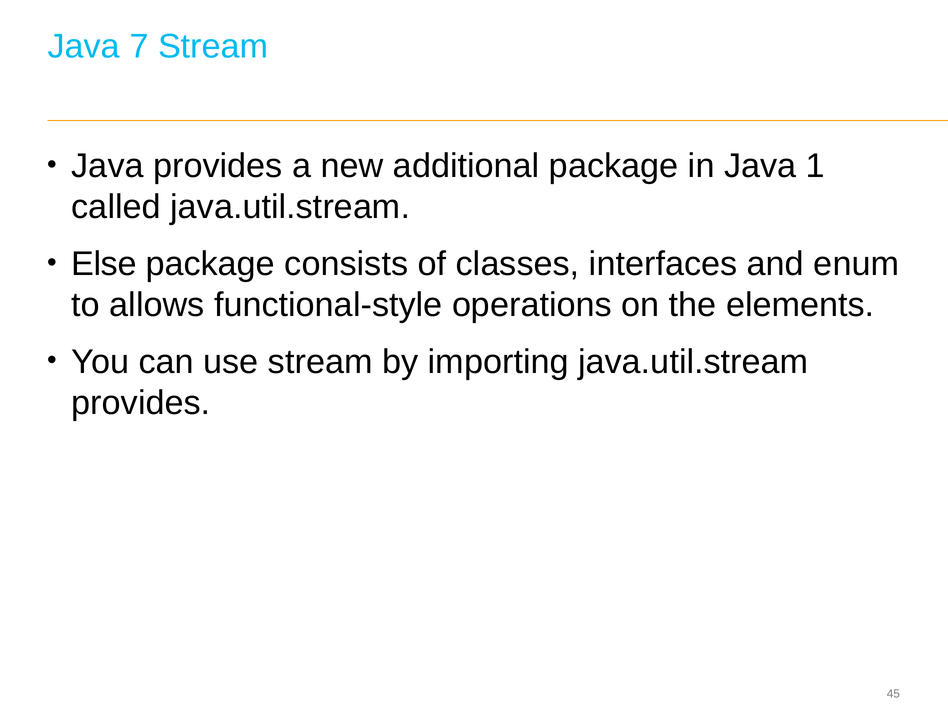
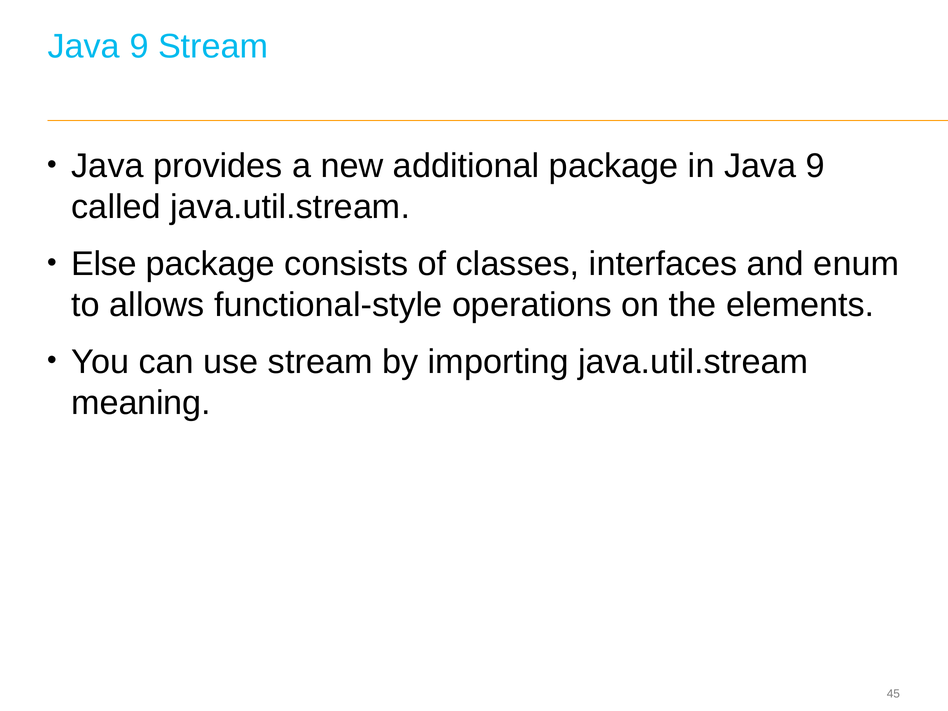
7: 7 -> 9 (139, 47)
in Java 1: 1 -> 9 (815, 166)
provides: provides -> meaning (141, 403)
